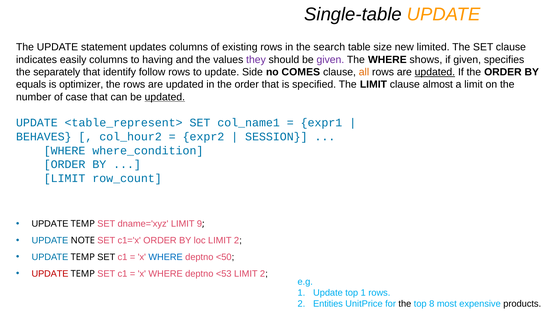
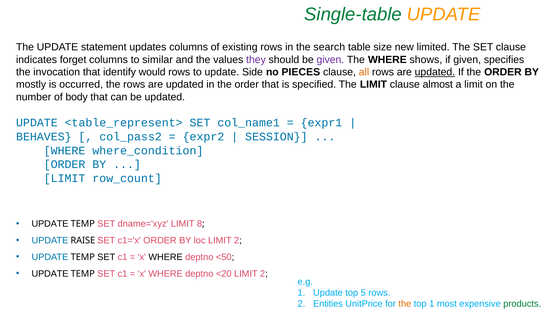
Single-table colour: black -> green (353, 14)
easily: easily -> forget (73, 60)
having: having -> similar (158, 60)
separately: separately -> invocation (57, 72)
follow: follow -> would (152, 72)
COMES: COMES -> PIECES (301, 72)
equals: equals -> mostly (31, 84)
optimizer: optimizer -> occurred (81, 84)
case: case -> body (77, 97)
updated underline: present -> none (165, 97)
col_hour2: col_hour2 -> col_pass2 (131, 137)
9: 9 -> 8 (199, 224)
NOTE: NOTE -> RAISE (83, 240)
WHERE colour: blue -> black (166, 257)
UPDATE colour: red -> black (50, 273)
<53: <53 -> <20 (224, 273)
top 1: 1 -> 5 (363, 292)
the colour: black -> orange (405, 303)
top 8: 8 -> 1 (432, 303)
products colour: black -> green (522, 303)
